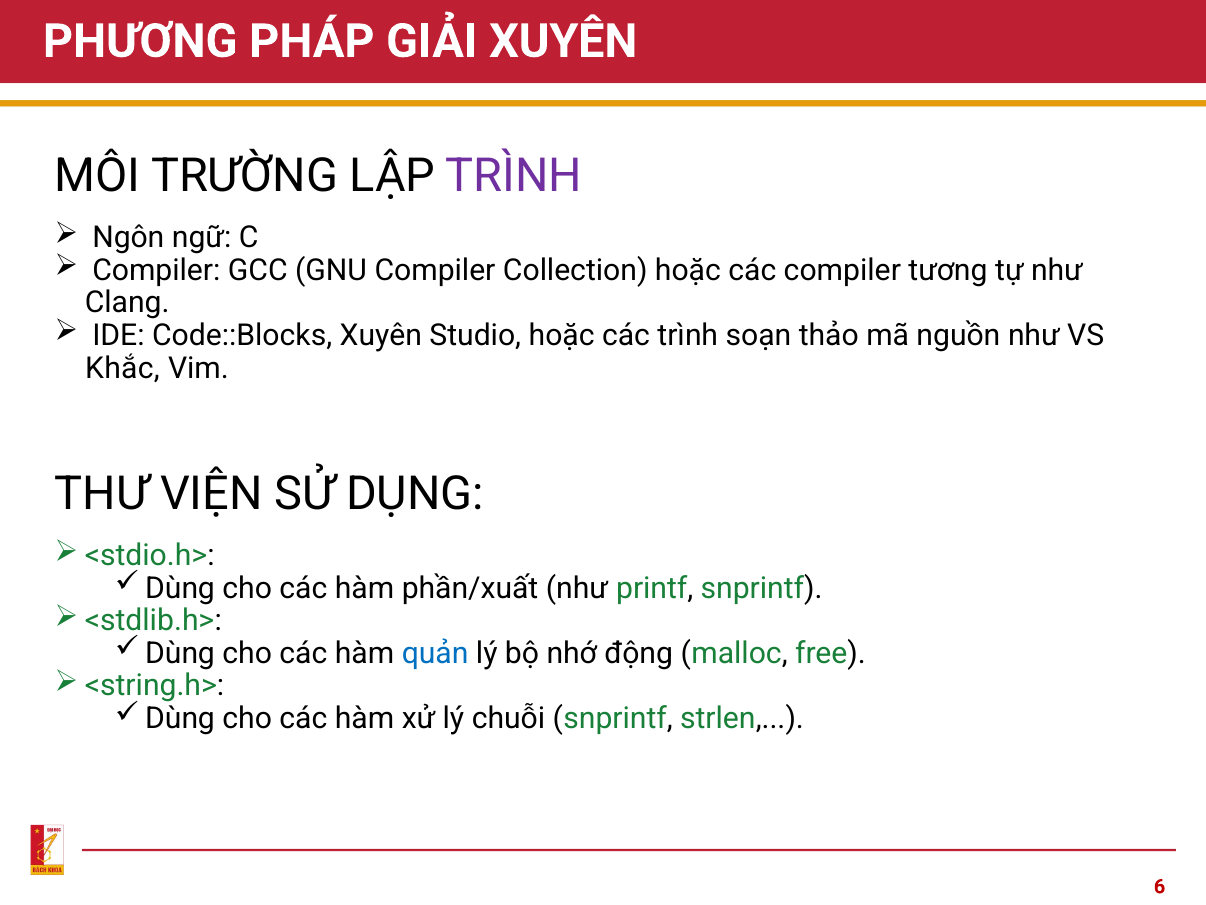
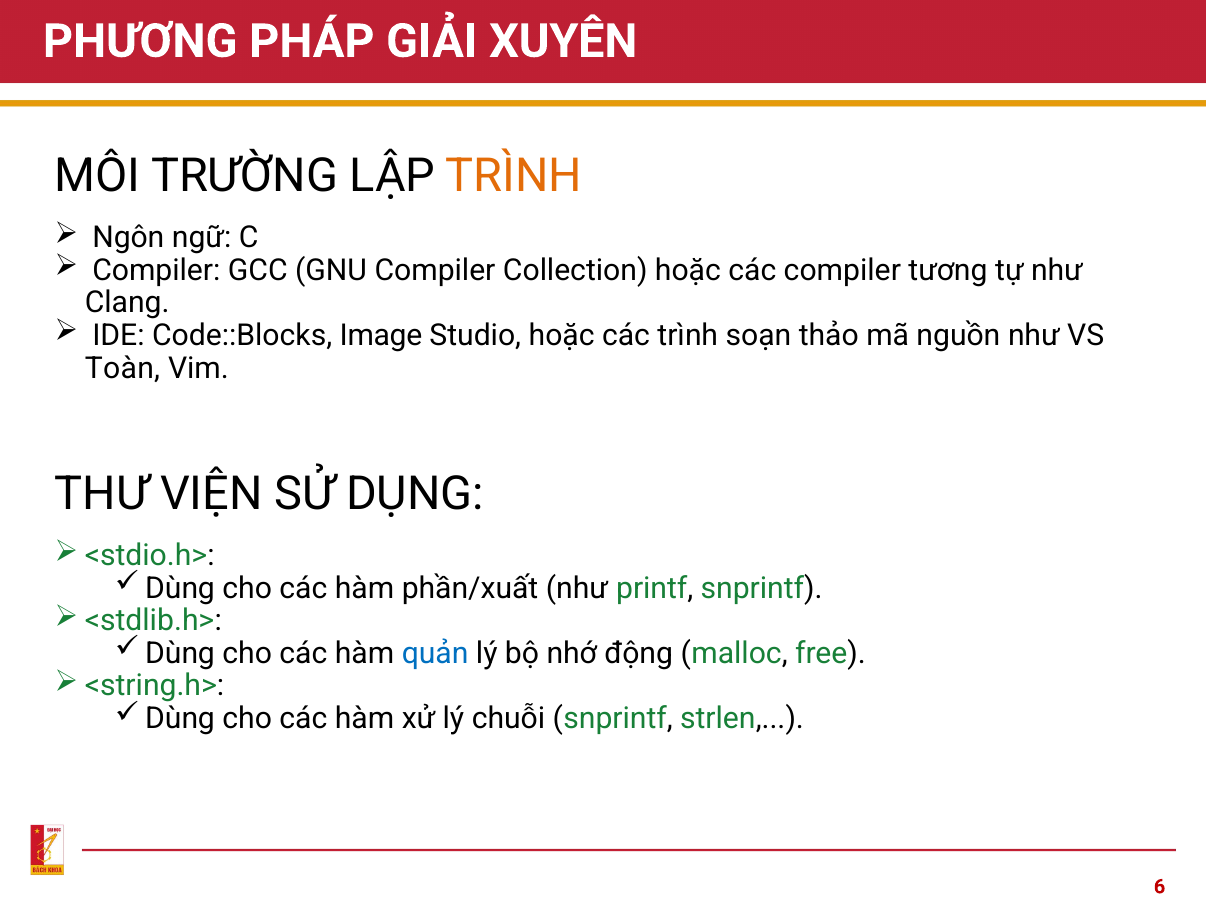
TRÌNH colour: purple -> orange (514, 176)
Code::Blocks Xuyên: Xuyên -> Image (381, 335)
Khắc: Khắc -> Toàn (122, 368)
